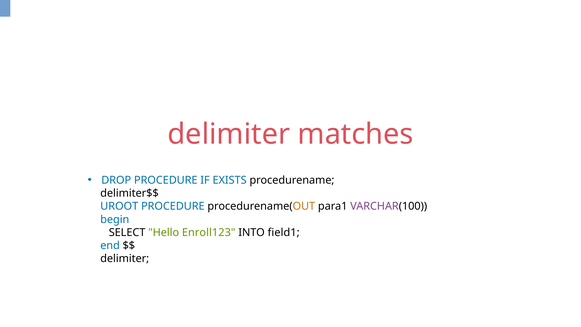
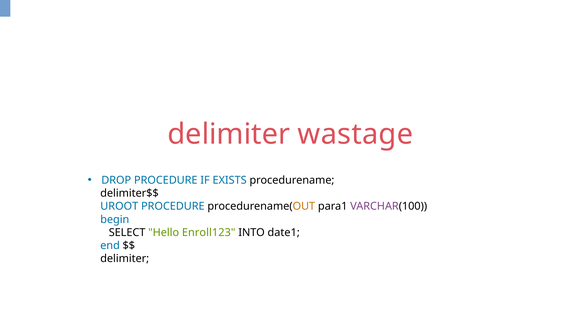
matches: matches -> wastage (355, 134)
field1: field1 -> date1 (284, 232)
